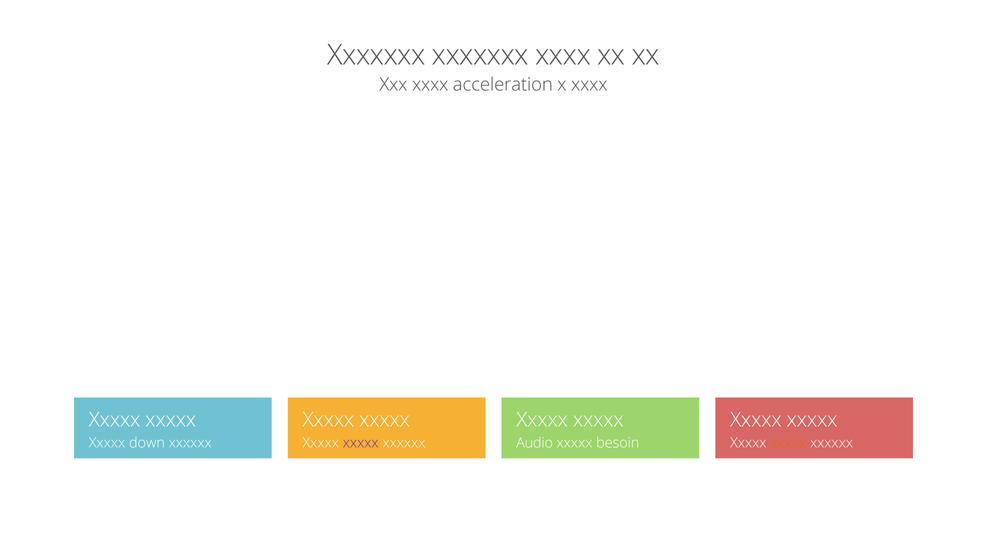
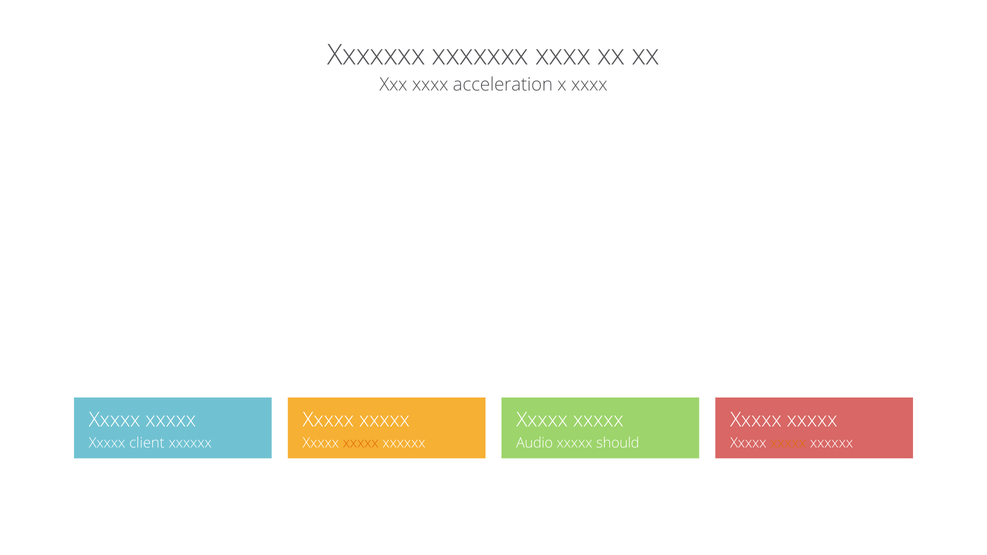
down: down -> client (147, 443)
xxxxx colour: purple -> orange (361, 443)
besoin: besoin -> should (618, 443)
